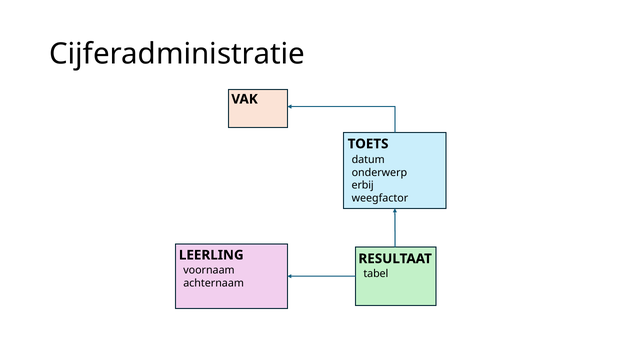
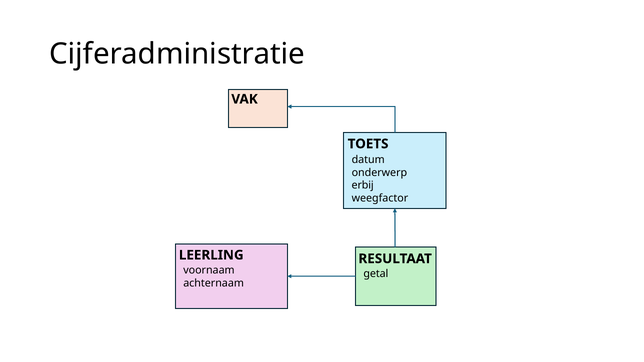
tabel: tabel -> getal (376, 274)
